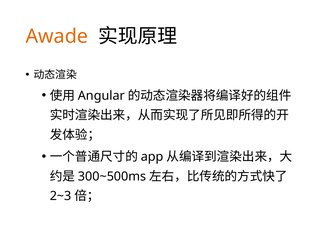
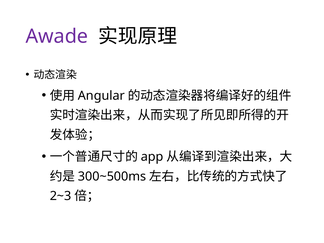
Awade colour: orange -> purple (57, 36)
